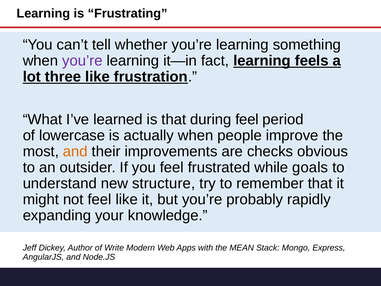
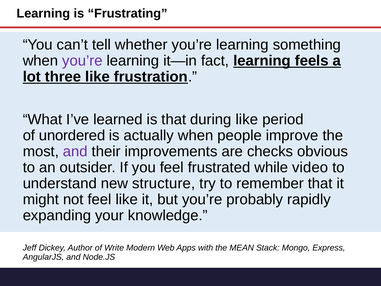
during feel: feel -> like (247, 119)
lowercase: lowercase -> unordered (72, 135)
and colour: orange -> purple (75, 151)
goals: goals -> video (310, 167)
